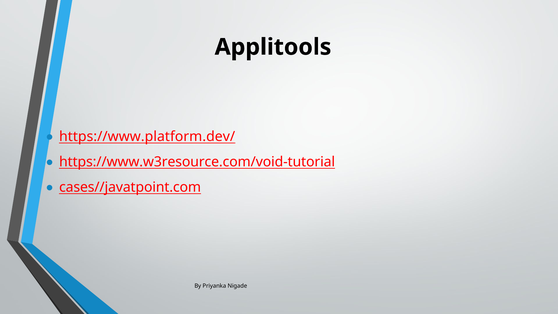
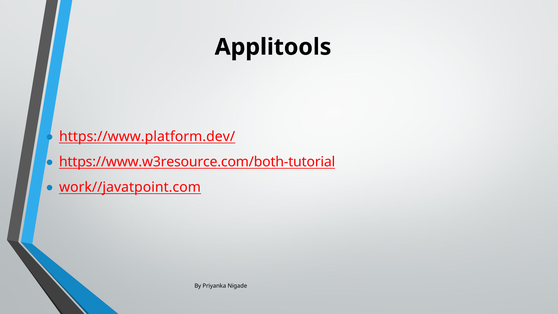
https://www.w3resource.com/void-tutorial: https://www.w3resource.com/void-tutorial -> https://www.w3resource.com/both-tutorial (197, 162)
cases//javatpoint.com: cases//javatpoint.com -> work//javatpoint.com (130, 187)
